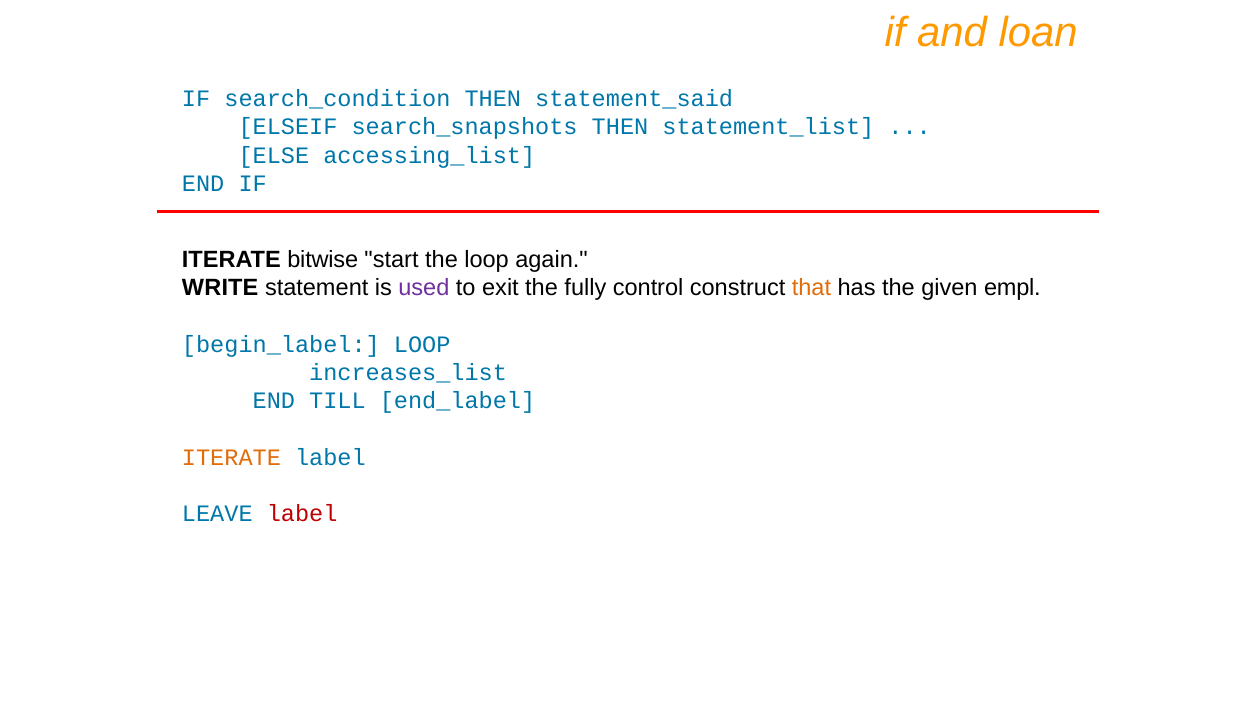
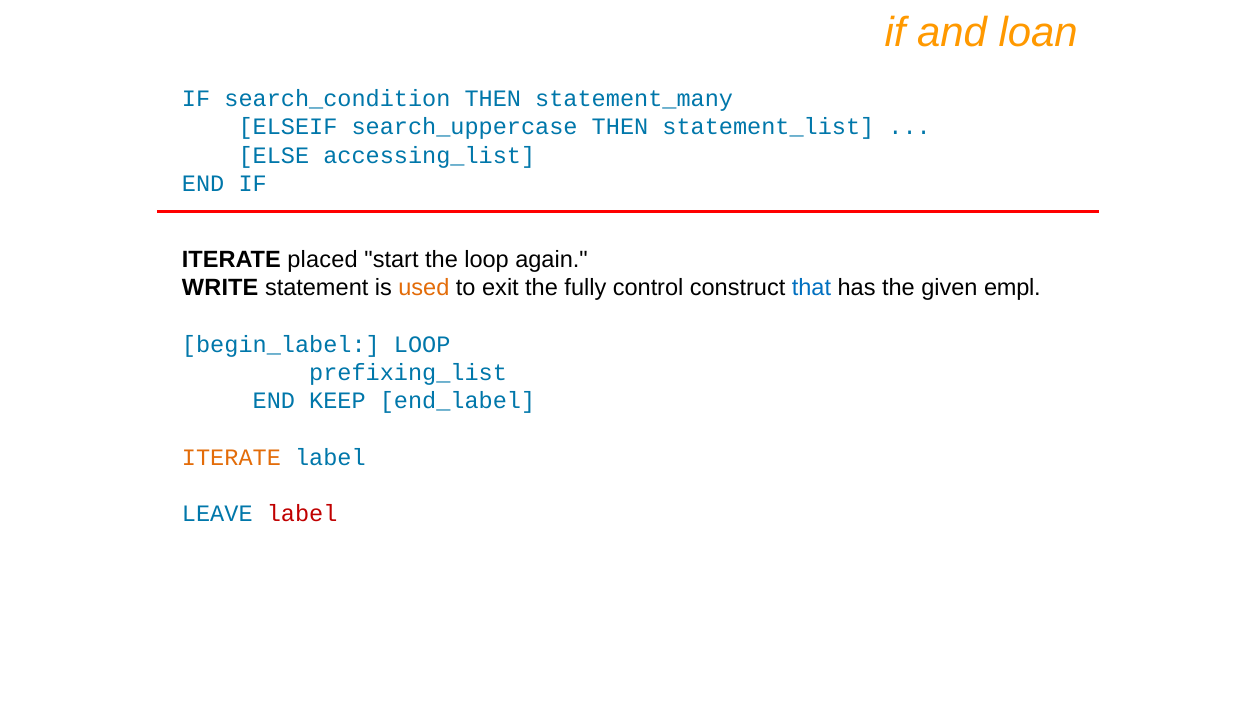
statement_said: statement_said -> statement_many (634, 99)
search_snapshots: search_snapshots -> search_uppercase (465, 127)
bitwise: bitwise -> placed (323, 260)
used colour: purple -> orange (424, 288)
that colour: orange -> blue (811, 288)
increases_list: increases_list -> prefixing_list (408, 373)
TILL: TILL -> KEEP (337, 401)
